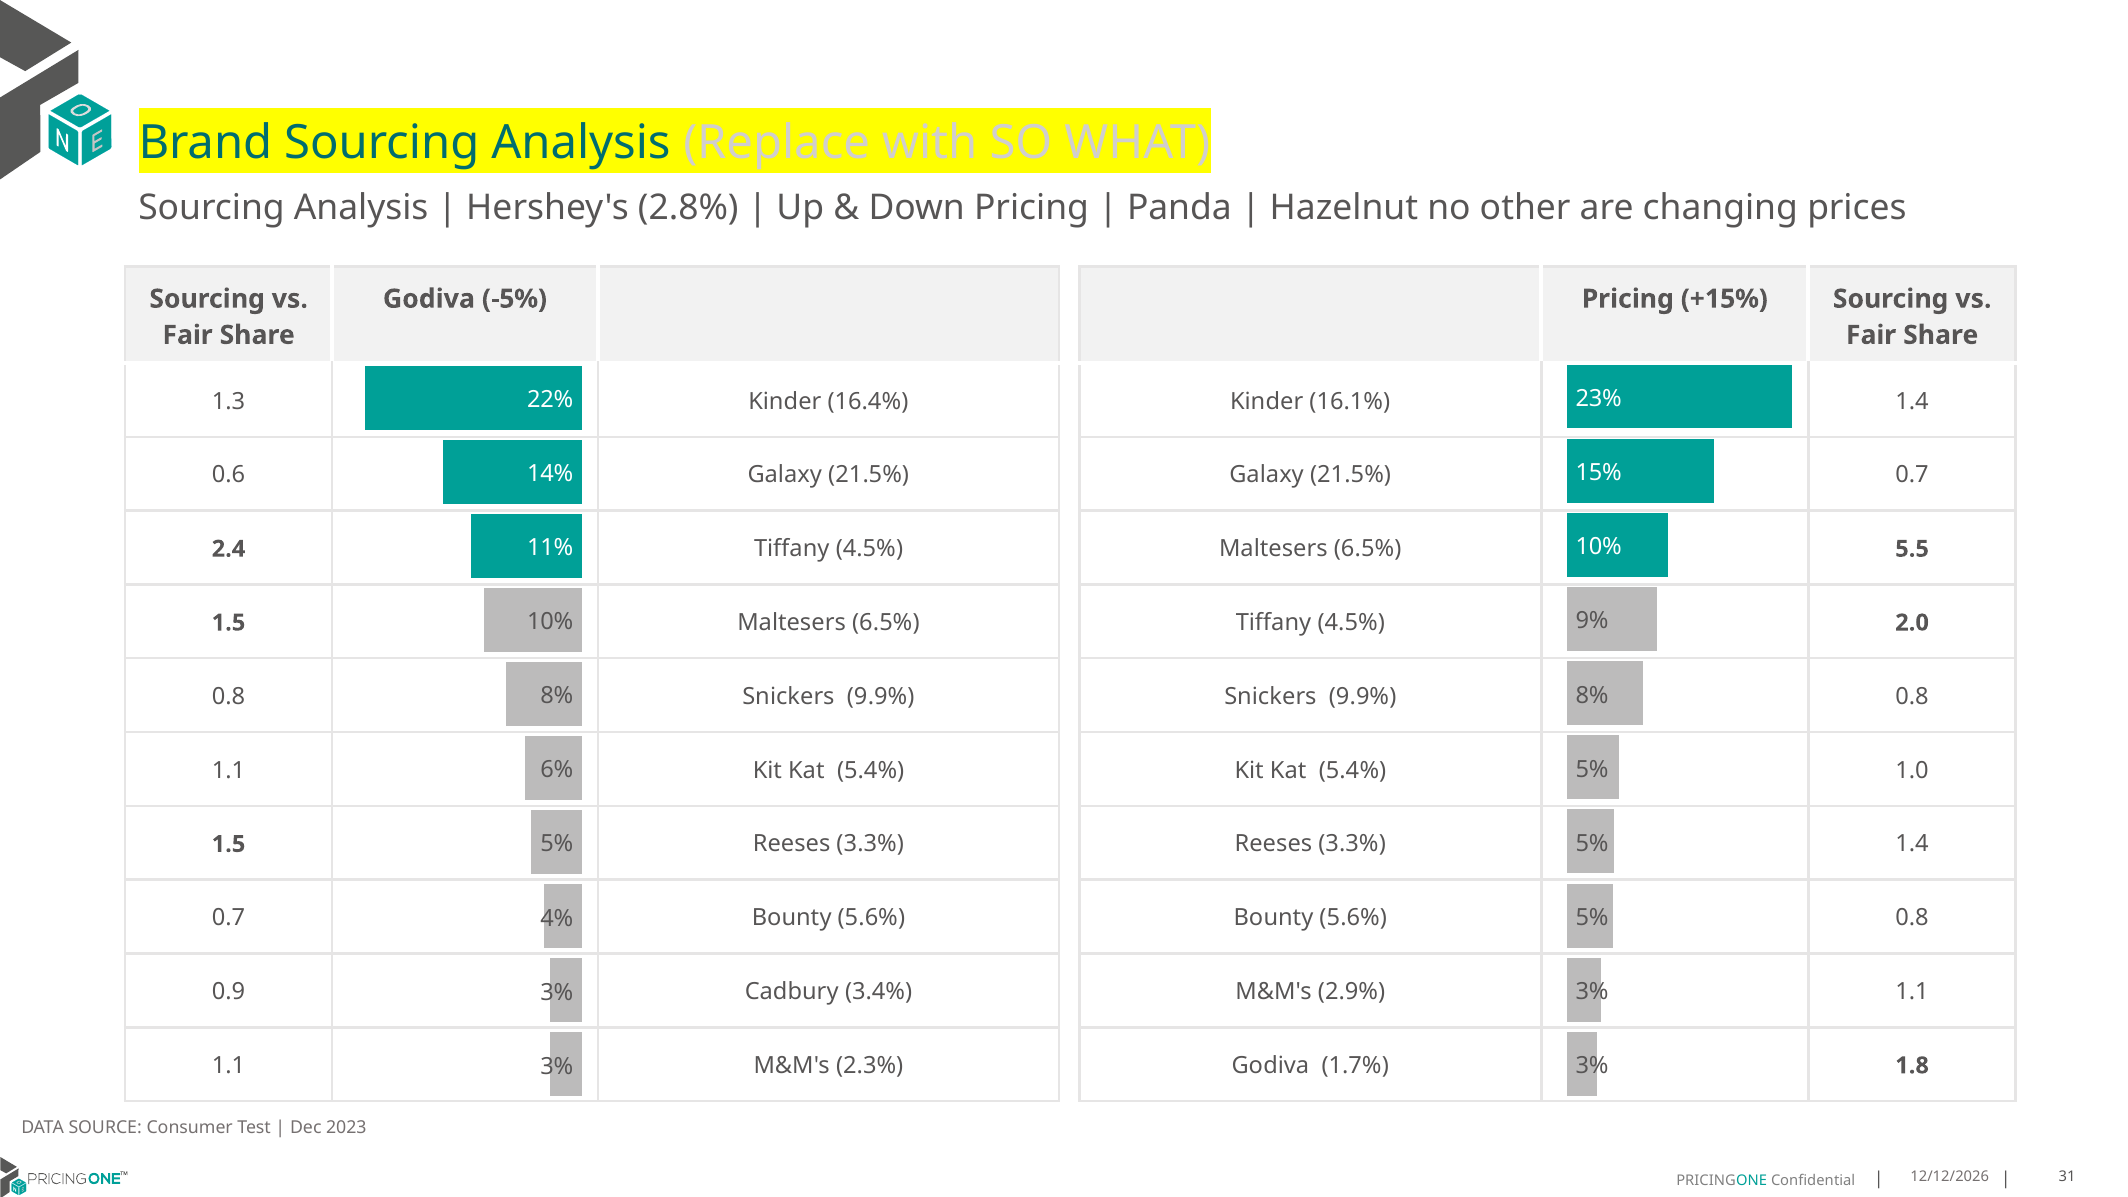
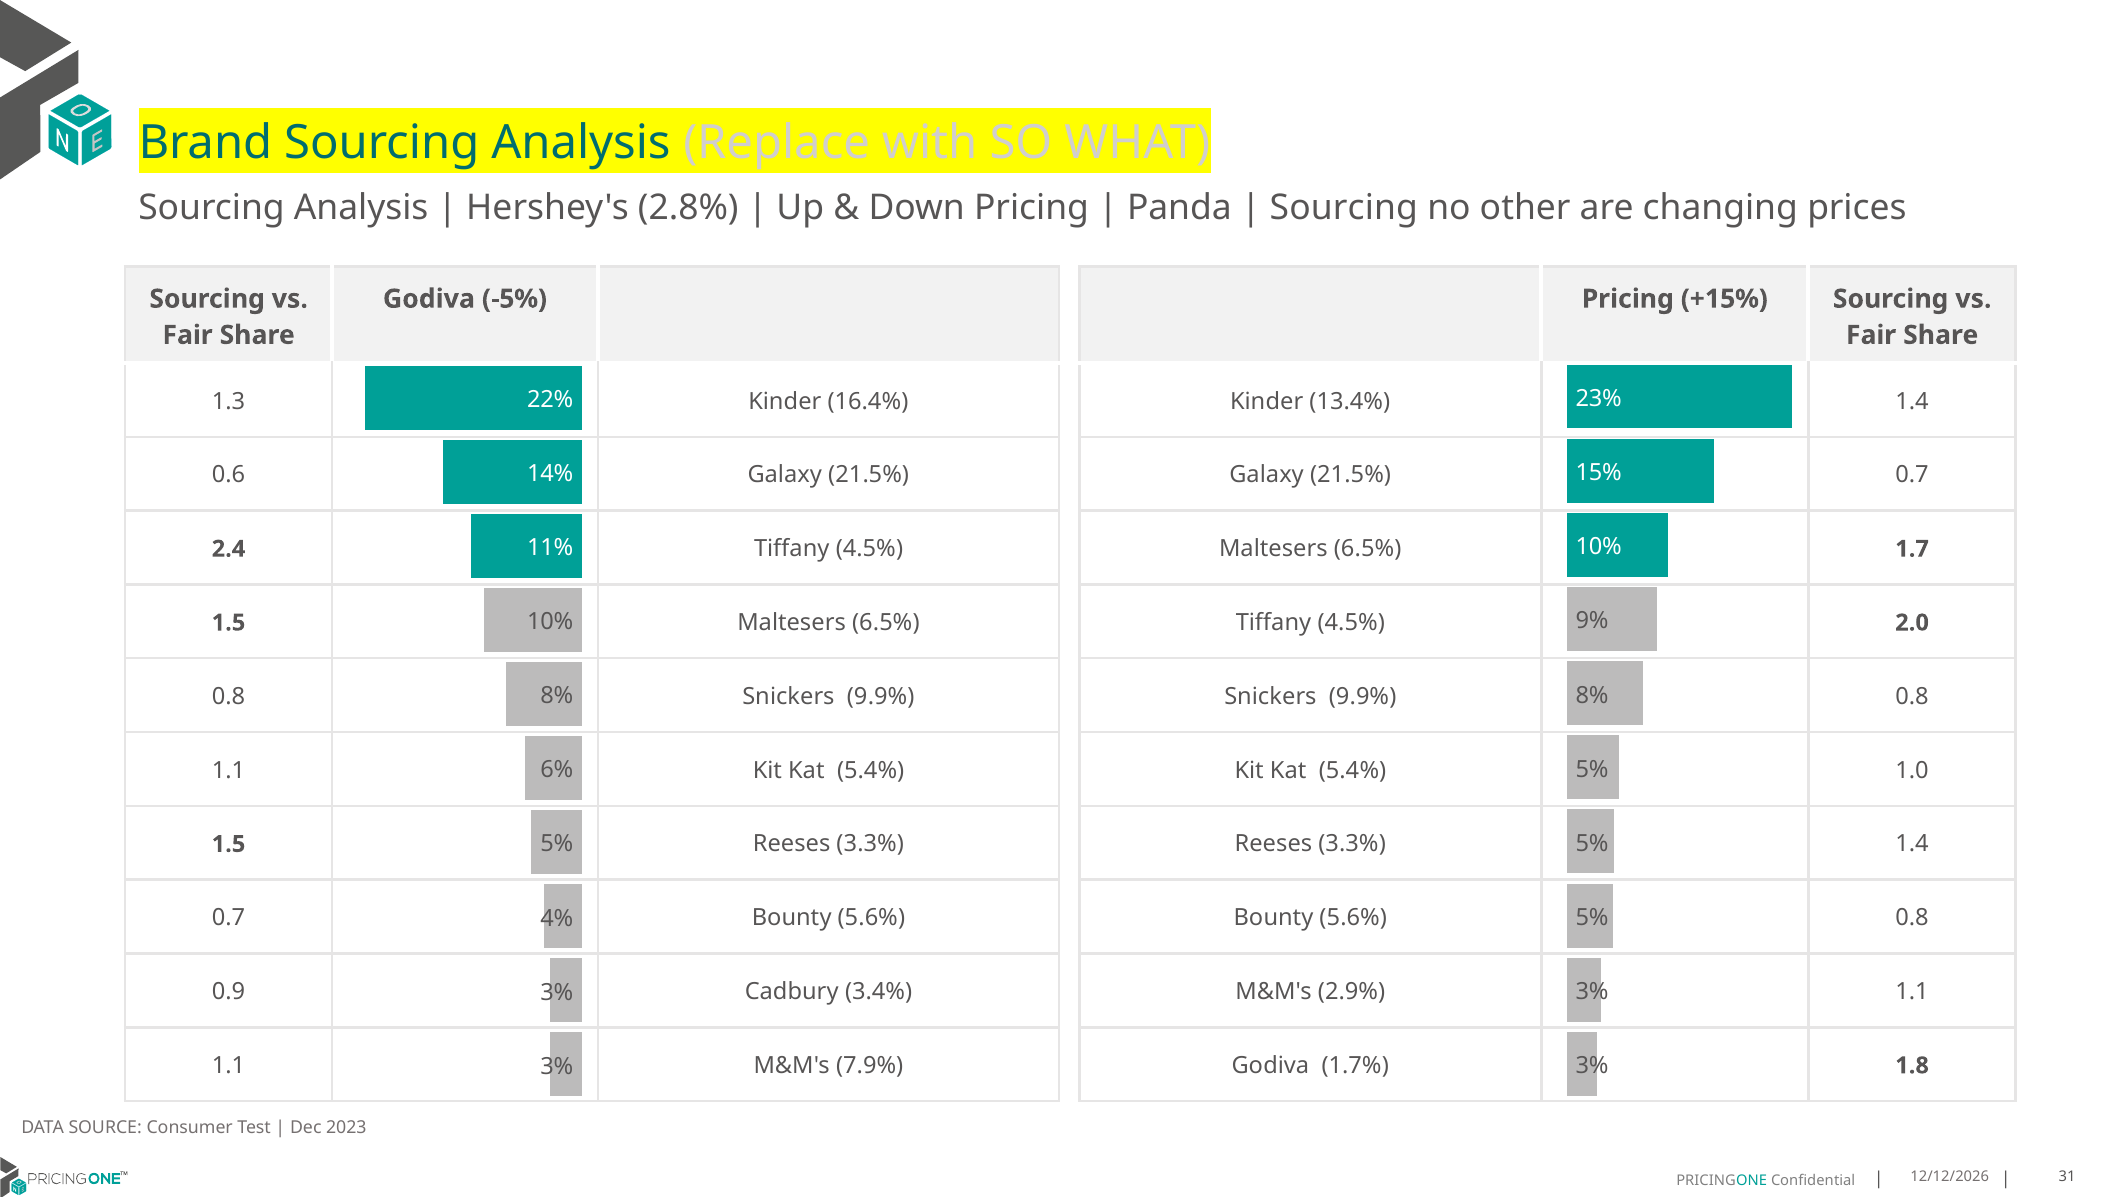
Hazelnut: Hazelnut -> Sourcing (1344, 207)
16.1%: 16.1% -> 13.4% (1350, 401)
5.5: 5.5 -> 1.7 (1912, 549)
2.3%: 2.3% -> 7.9% (870, 1066)
